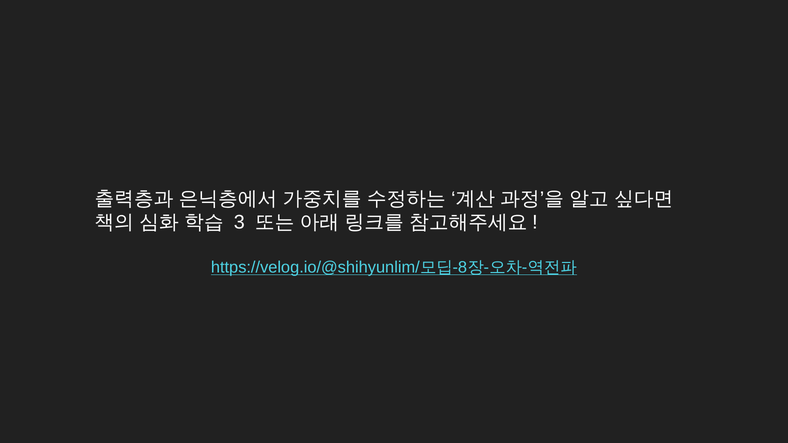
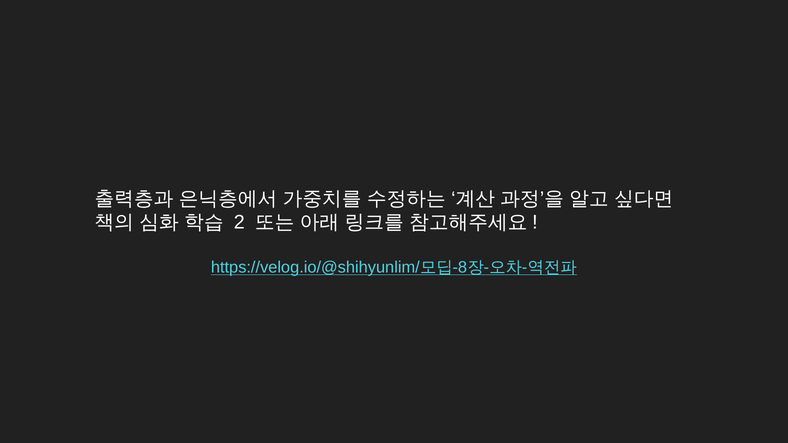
3: 3 -> 2 (239, 223)
